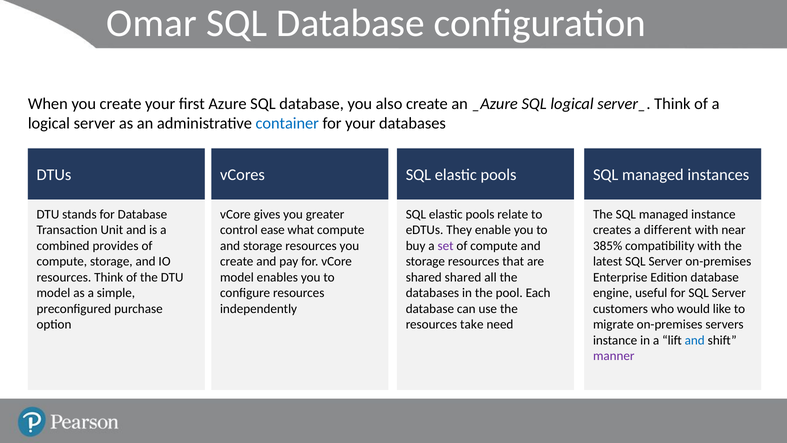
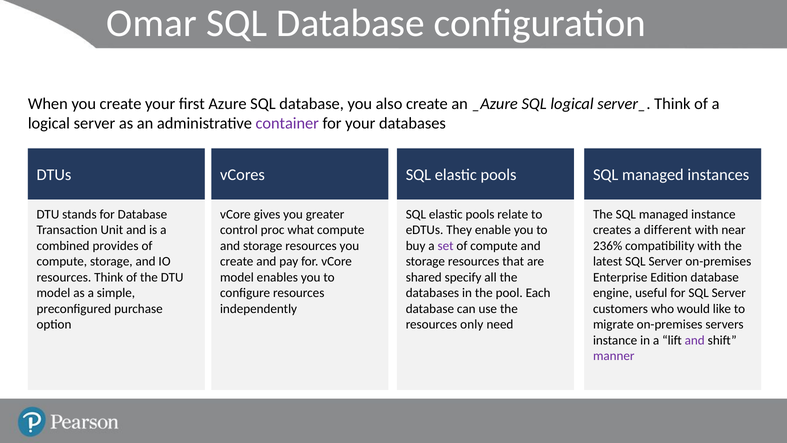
container colour: blue -> purple (287, 123)
ease: ease -> proc (273, 230)
385%: 385% -> 236% (608, 246)
shared shared: shared -> specify (463, 277)
take: take -> only (472, 324)
and colour: blue -> purple (695, 340)
